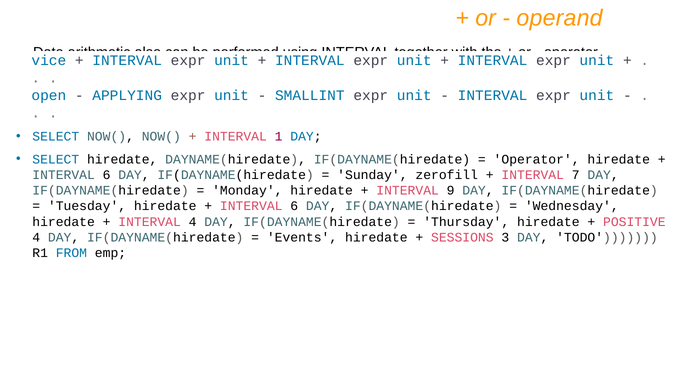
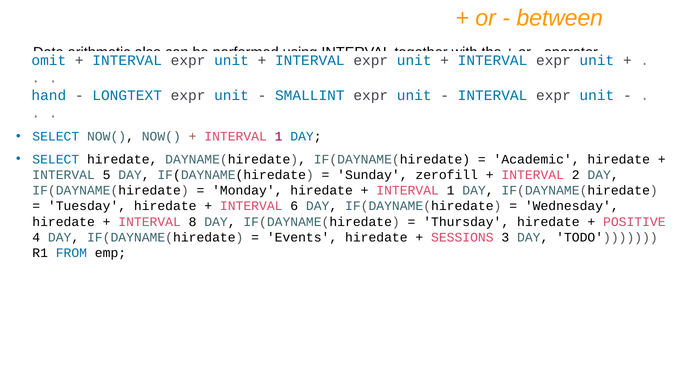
operand: operand -> between (560, 18)
vice: vice -> omit (49, 61)
open: open -> hand (49, 95)
APPLYING: APPLYING -> LONGTEXT (127, 95)
Operator: Operator -> Academic (537, 159)
6: 6 -> 5 (107, 175)
7: 7 -> 2 (576, 175)
9: 9 -> 1 (451, 191)
INTERVAL 4: 4 -> 8 (193, 222)
